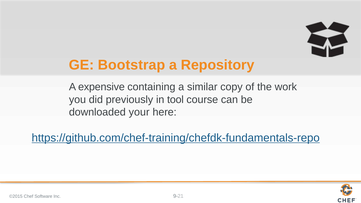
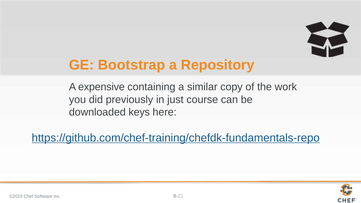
tool: tool -> just (175, 100)
your: your -> keys (139, 112)
